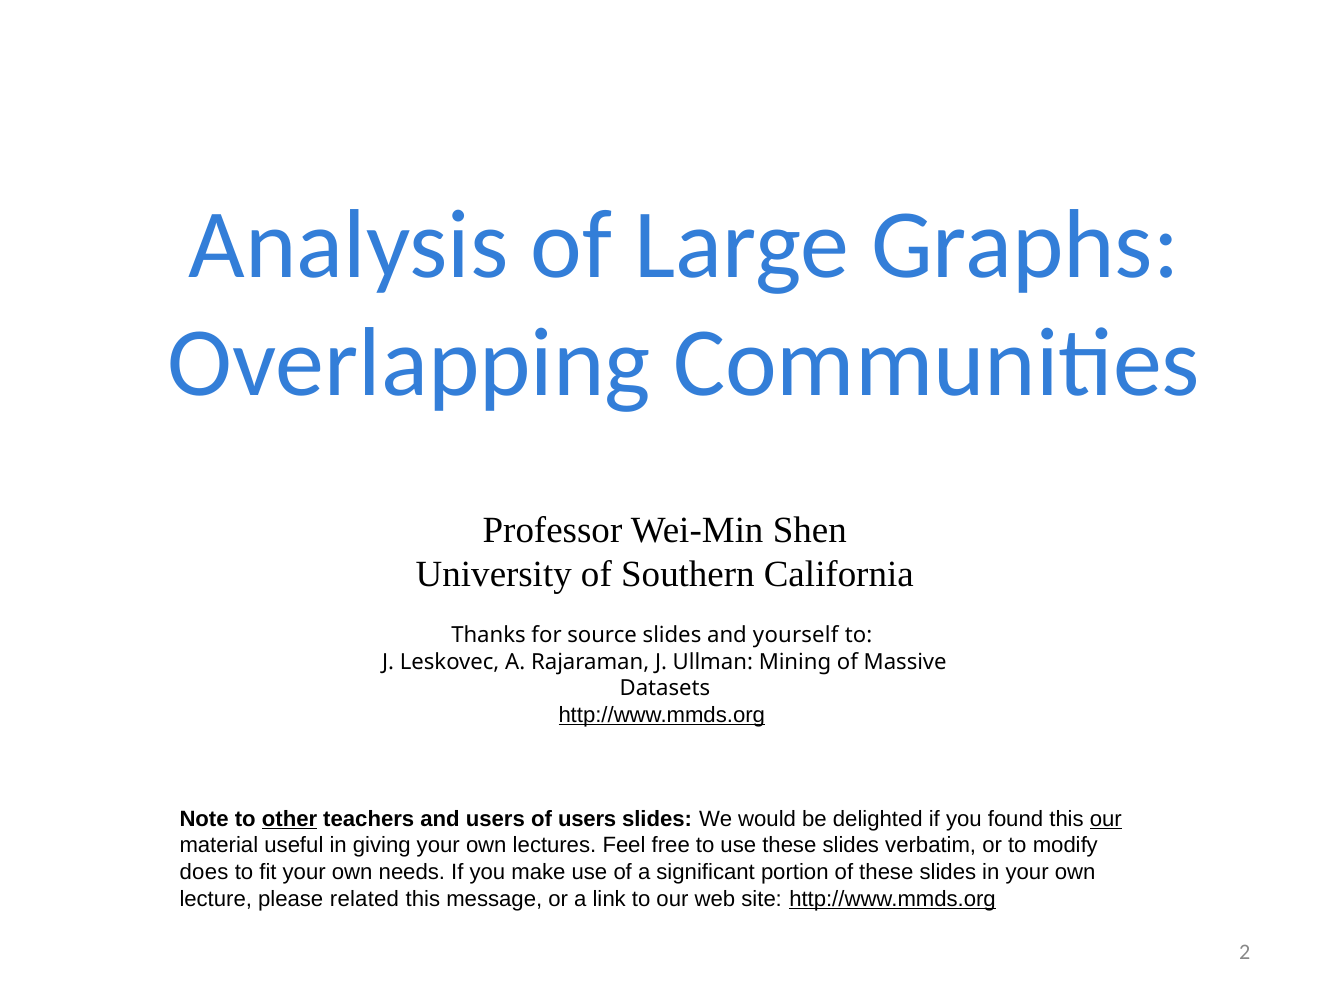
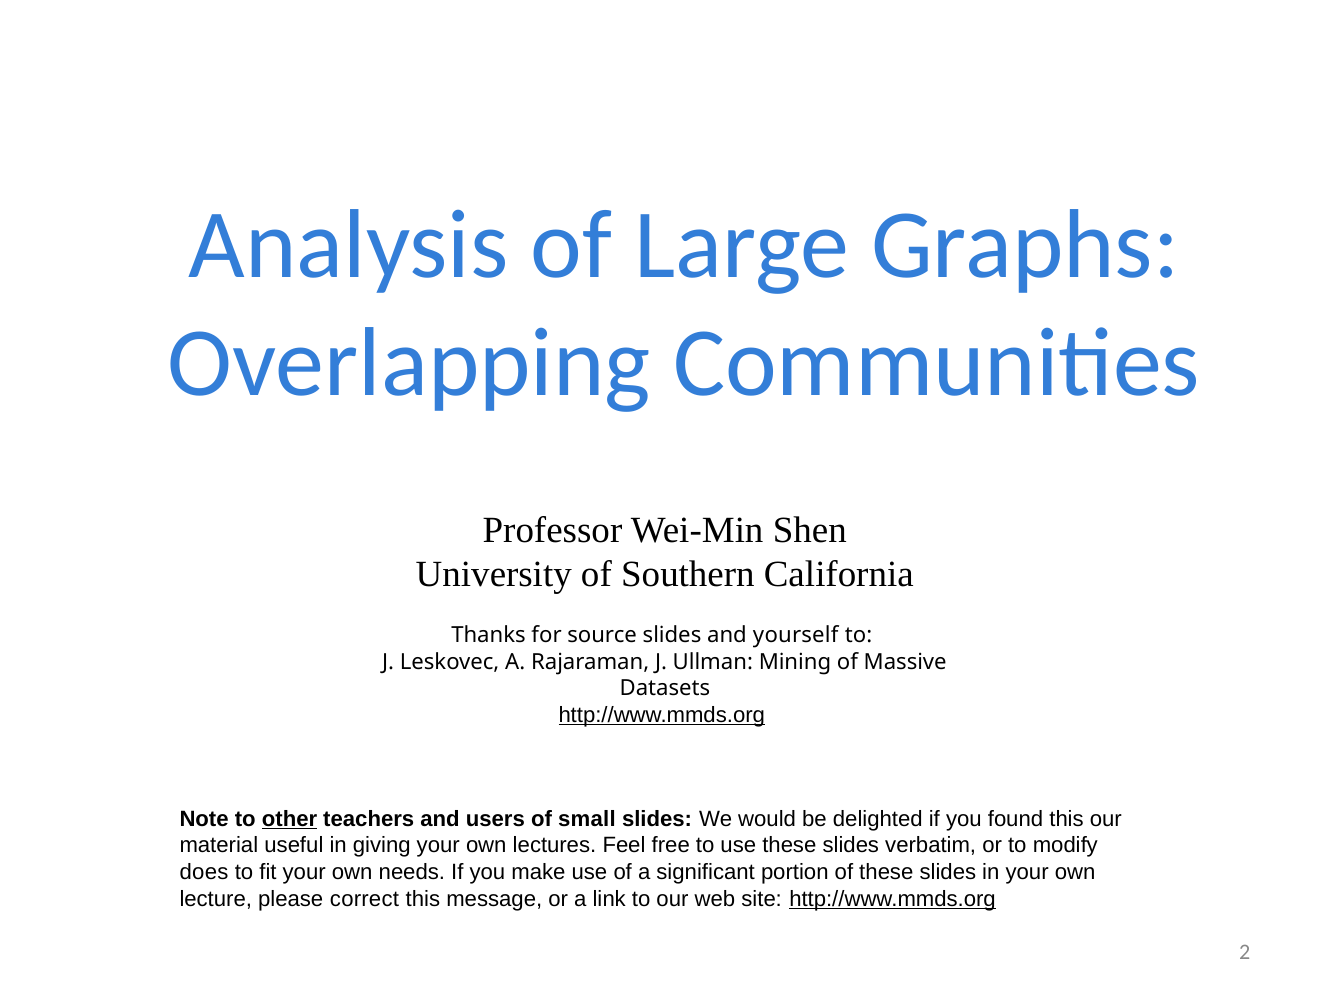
of users: users -> small (587, 819)
our underline: present -> none (1106, 819)
related: related -> correct (364, 899)
